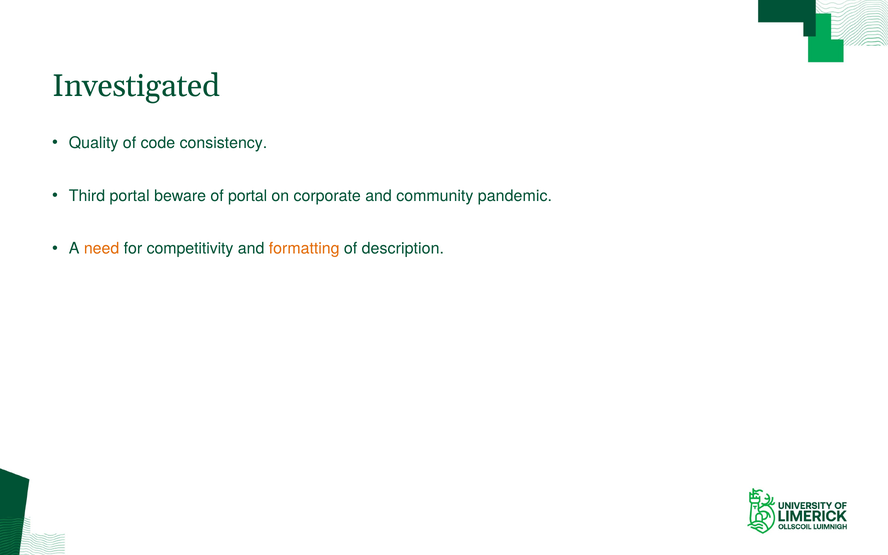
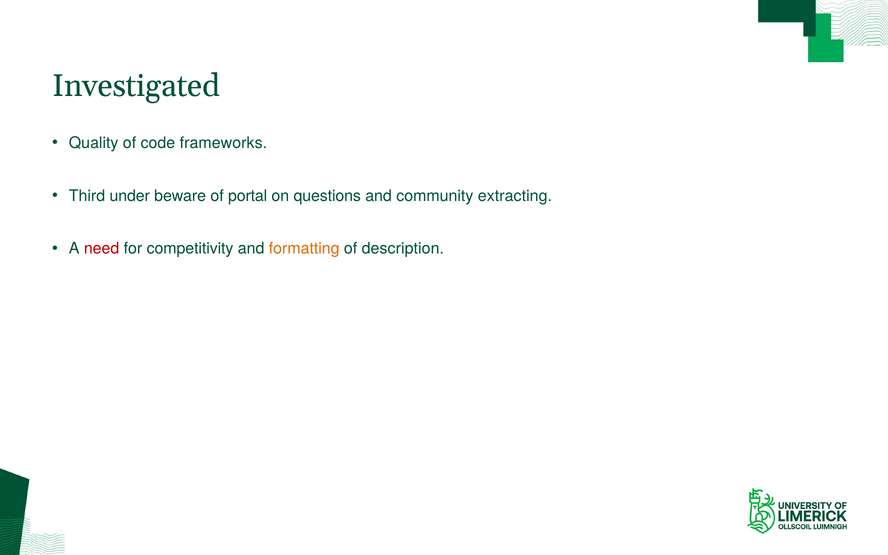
consistency: consistency -> frameworks (223, 143)
Third portal: portal -> under (130, 196)
corporate: corporate -> questions (327, 196)
pandemic: pandemic -> extracting (515, 196)
need colour: orange -> red (102, 249)
